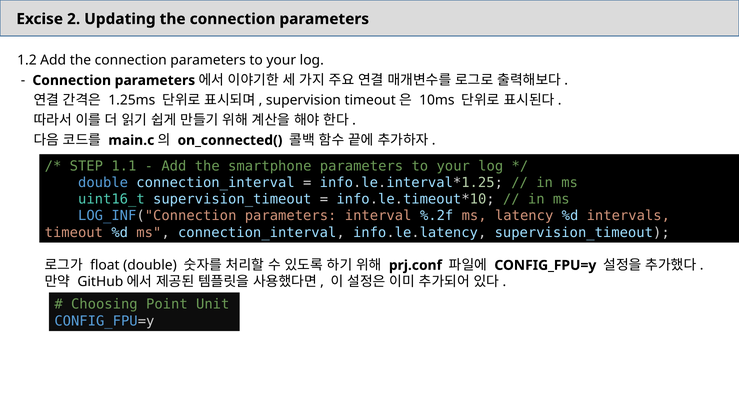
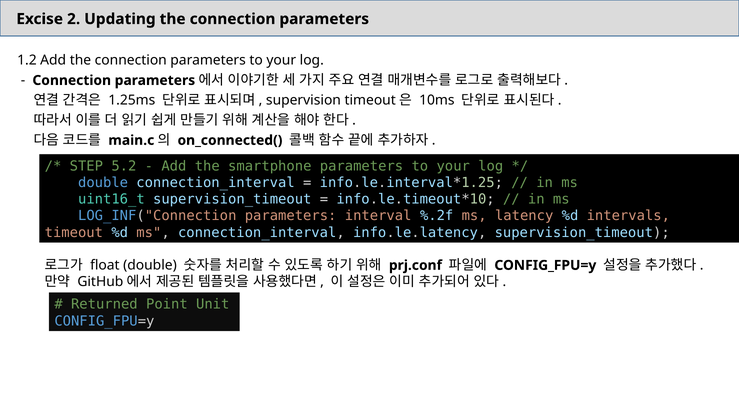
1.1: 1.1 -> 5.2 (124, 166)
Choosing: Choosing -> Returned (104, 305)
